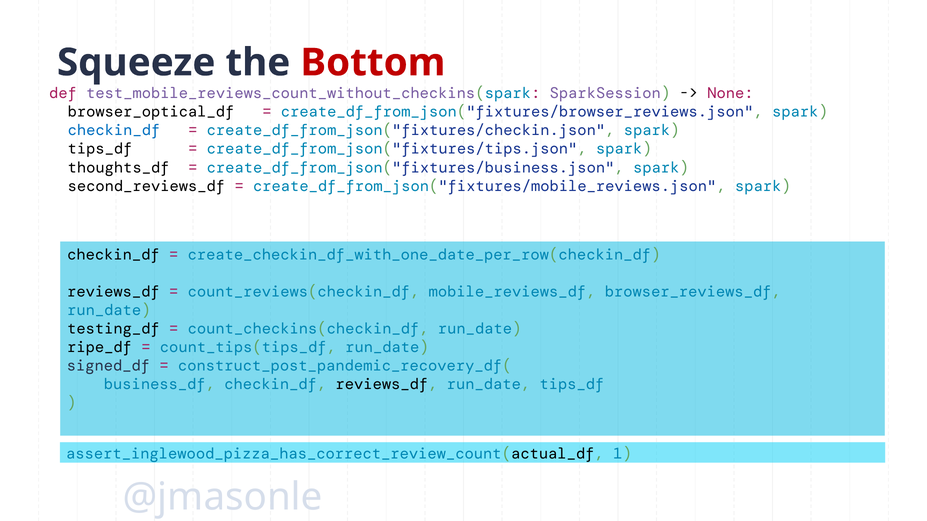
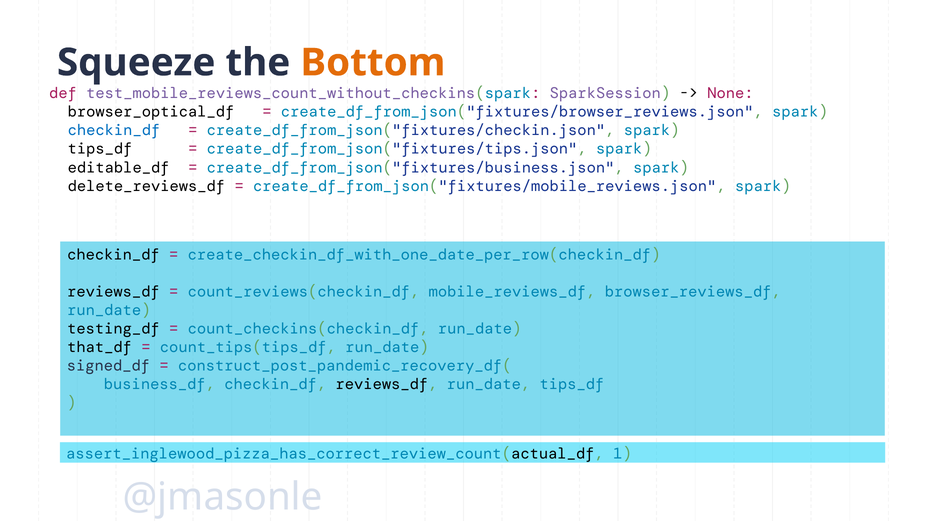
Bottom colour: red -> orange (373, 63)
thoughts_df: thoughts_df -> editable_df (119, 168)
second_reviews_df: second_reviews_df -> delete_reviews_df (146, 186)
ripe_df: ripe_df -> that_df (100, 347)
